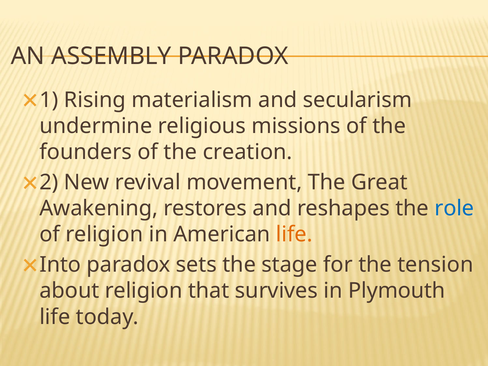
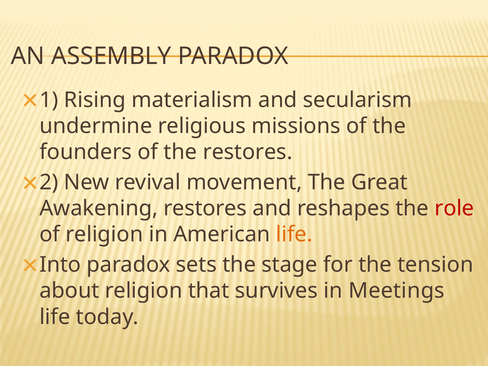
the creation: creation -> restores (248, 152)
role colour: blue -> red (454, 208)
Plymouth: Plymouth -> Meetings (397, 291)
